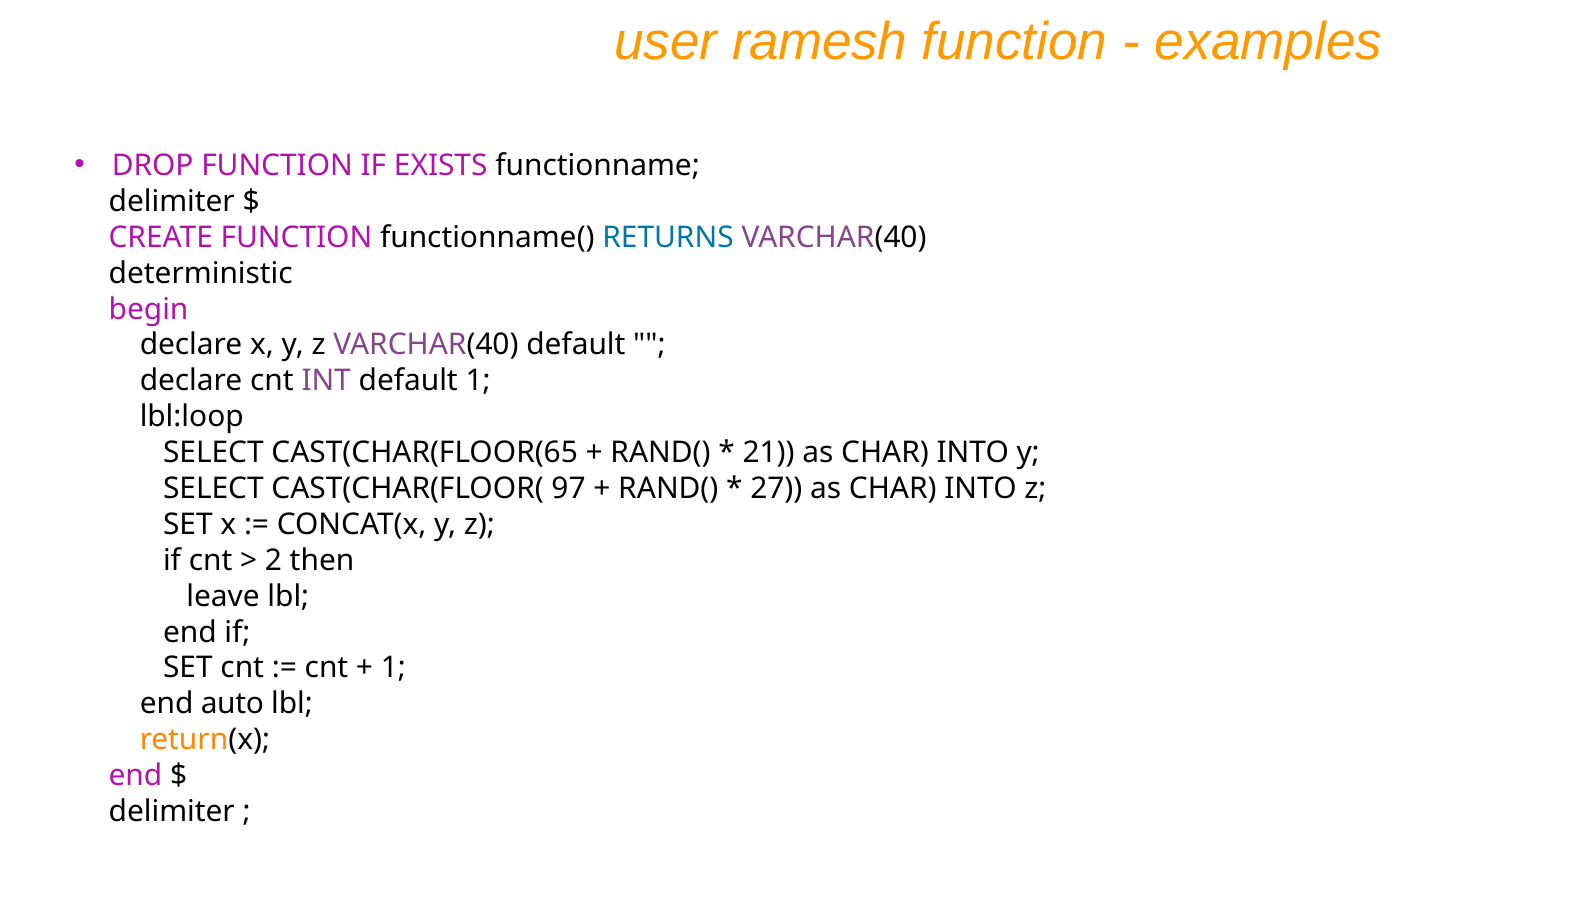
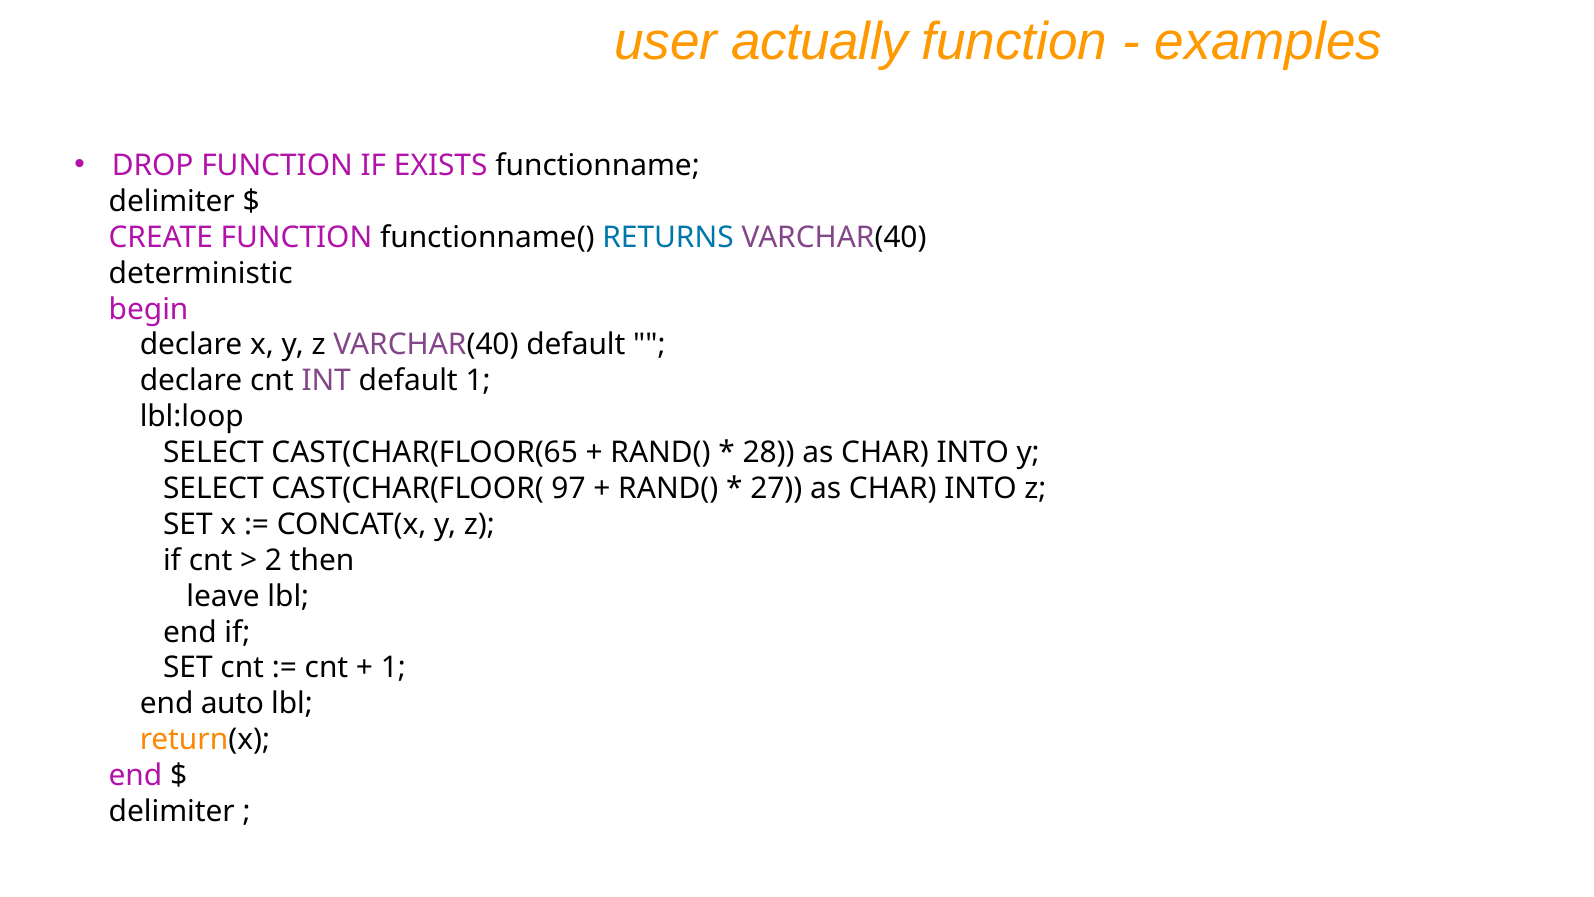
ramesh: ramesh -> actually (820, 41)
21: 21 -> 28 (769, 453)
